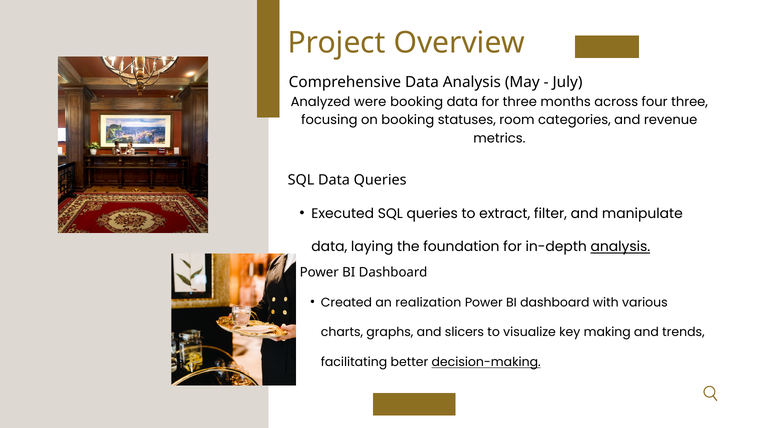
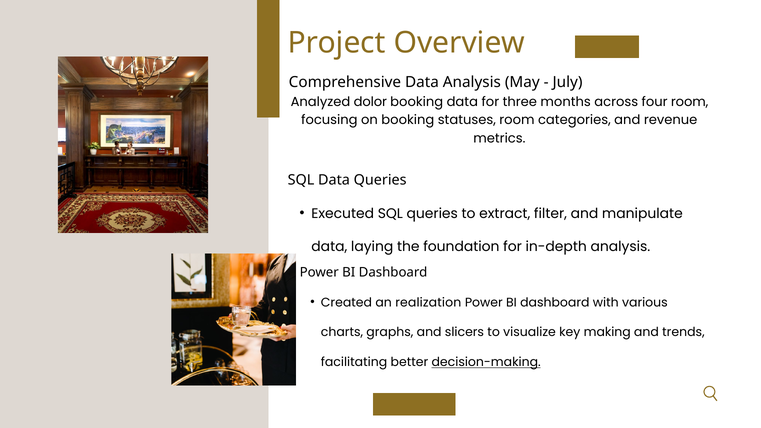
were: were -> dolor (370, 102)
four three: three -> room (690, 102)
analysis underline: present -> none (620, 247)
